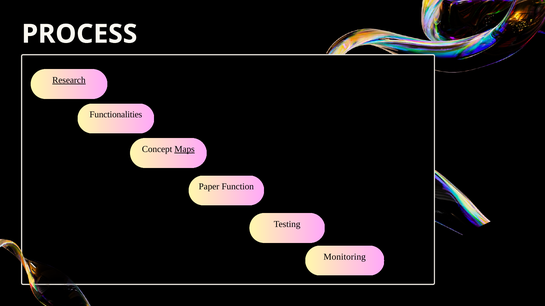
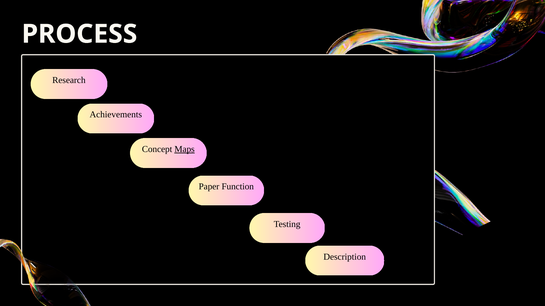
Research underline: present -> none (69, 80)
Functionalities: Functionalities -> Achievements (116, 115)
Monitoring: Monitoring -> Description (345, 257)
